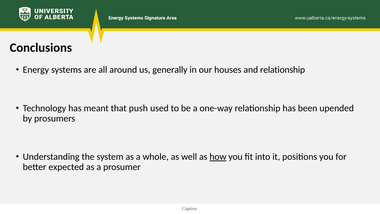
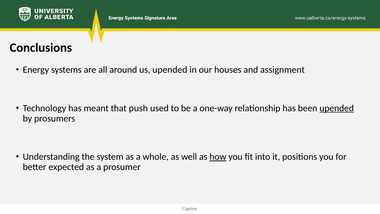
us generally: generally -> upended (170, 70)
and relationship: relationship -> assignment (282, 70)
upended underline: none -> present (337, 108)
